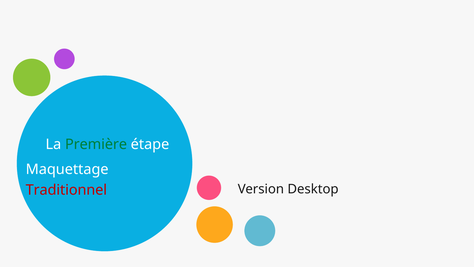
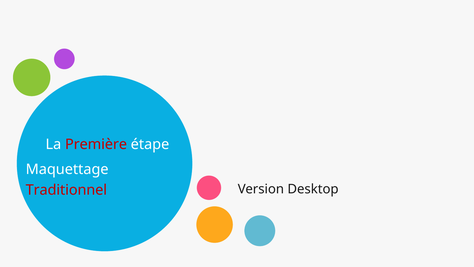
Première colour: green -> red (96, 144)
